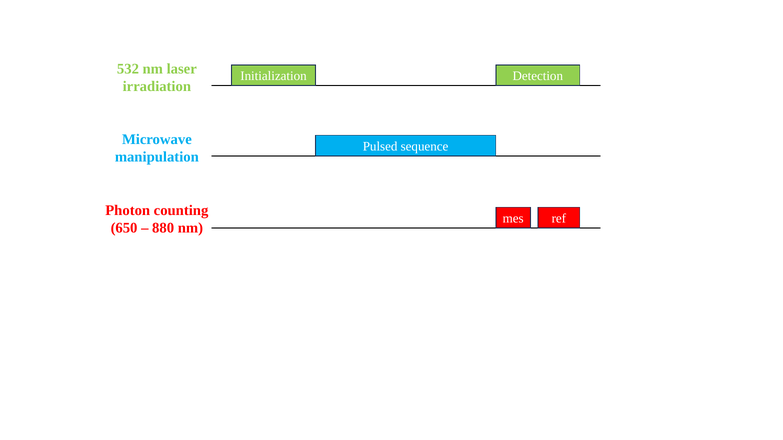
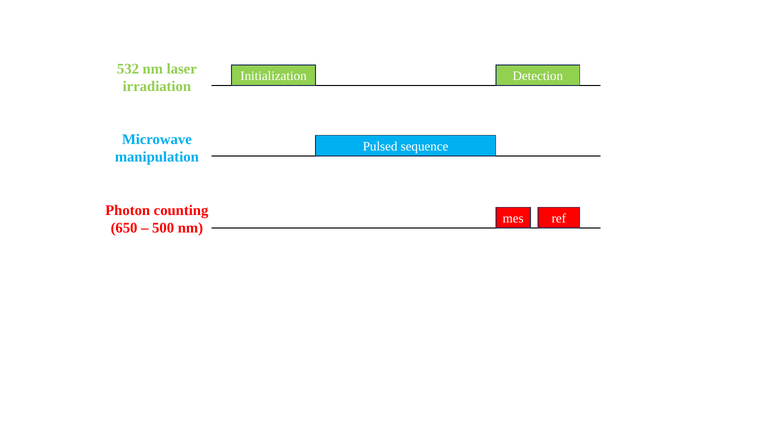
880: 880 -> 500 (163, 228)
